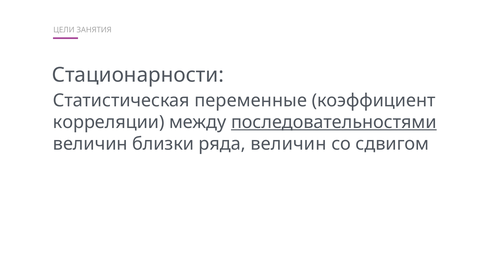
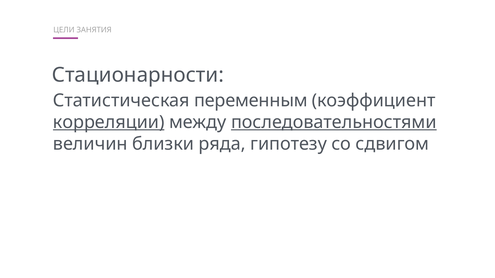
переменные: переменные -> переменным (251, 101)
корреляции underline: none -> present (109, 122)
ряда величин: величин -> гипотезу (289, 144)
